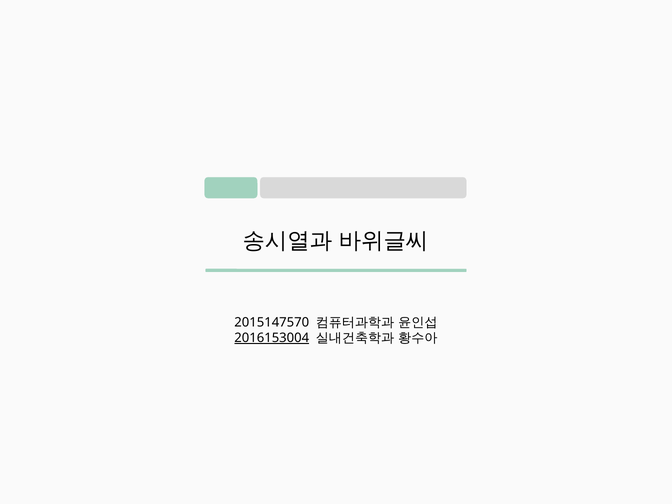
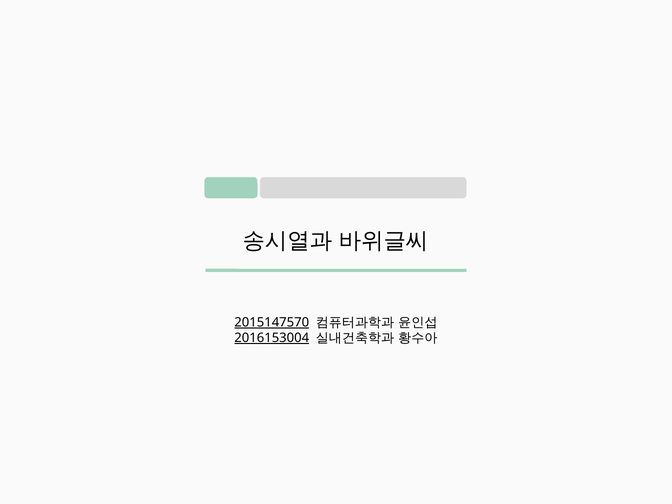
2015147570 underline: none -> present (272, 322)
